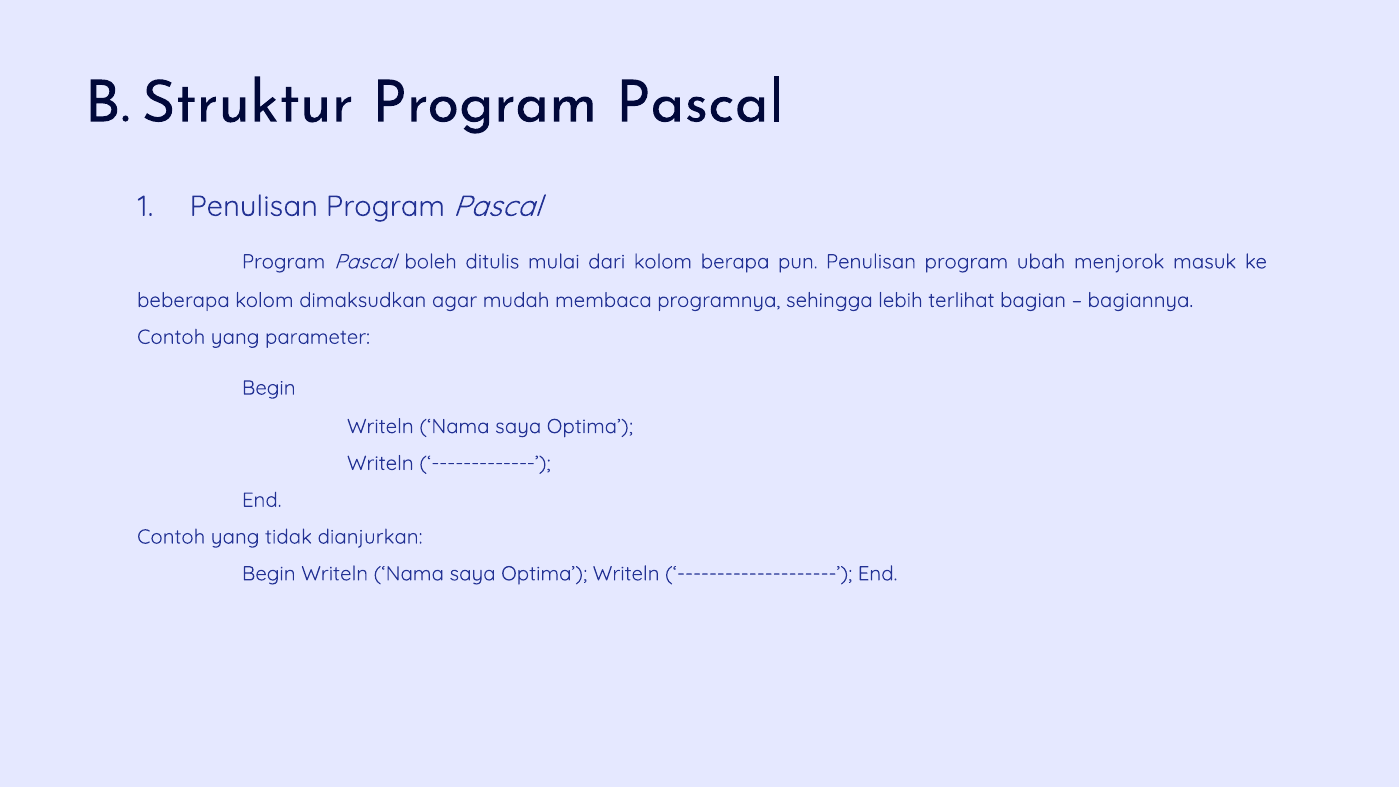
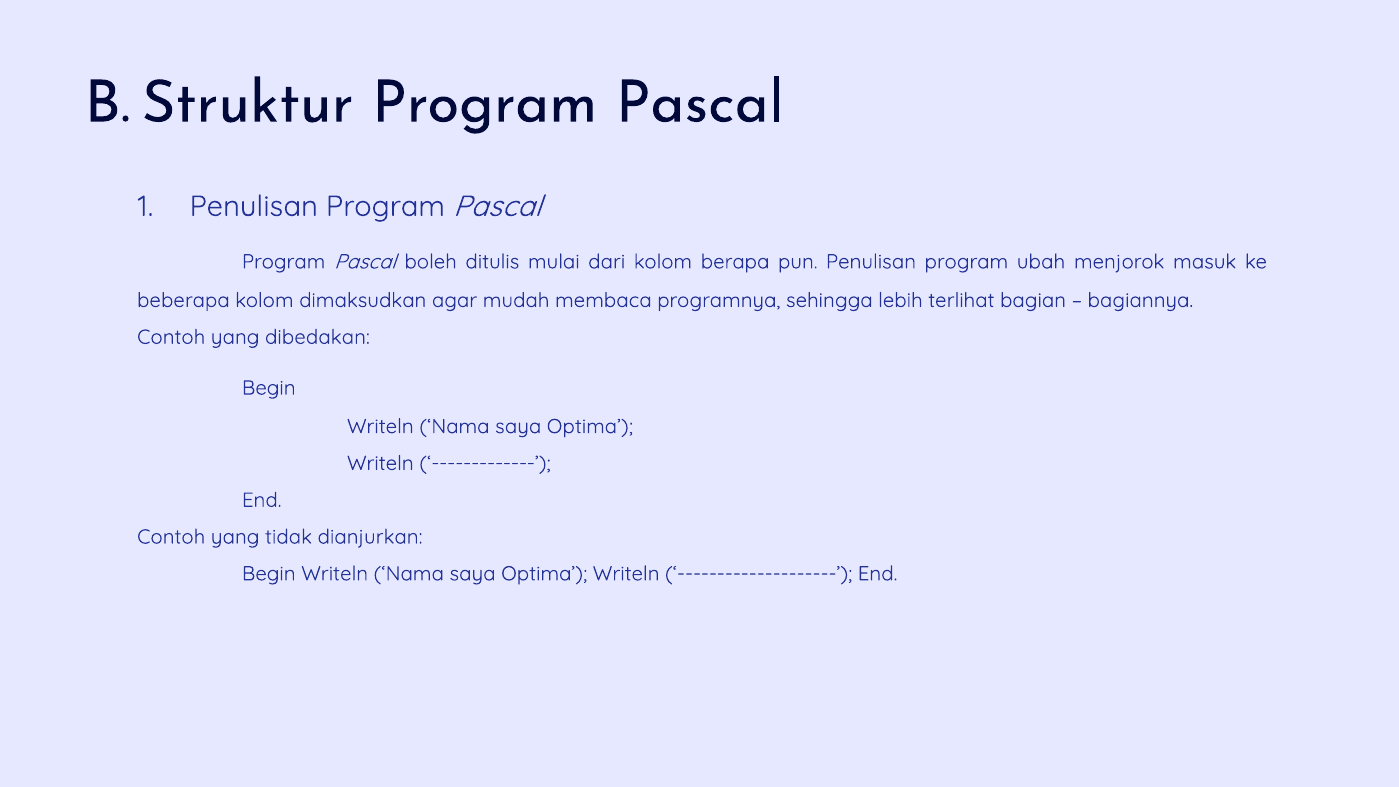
parameter: parameter -> dibedakan (317, 337)
